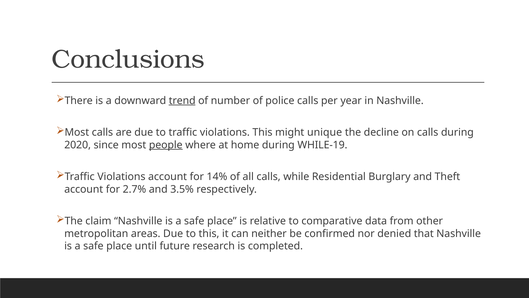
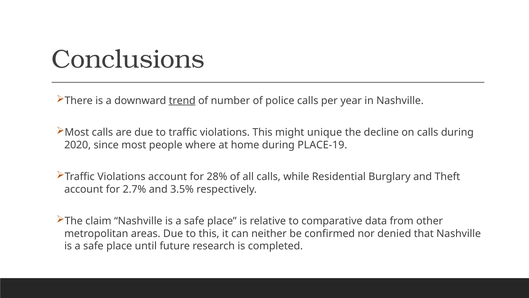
people underline: present -> none (166, 145)
WHILE-19: WHILE-19 -> PLACE-19 (322, 145)
14%: 14% -> 28% (217, 176)
